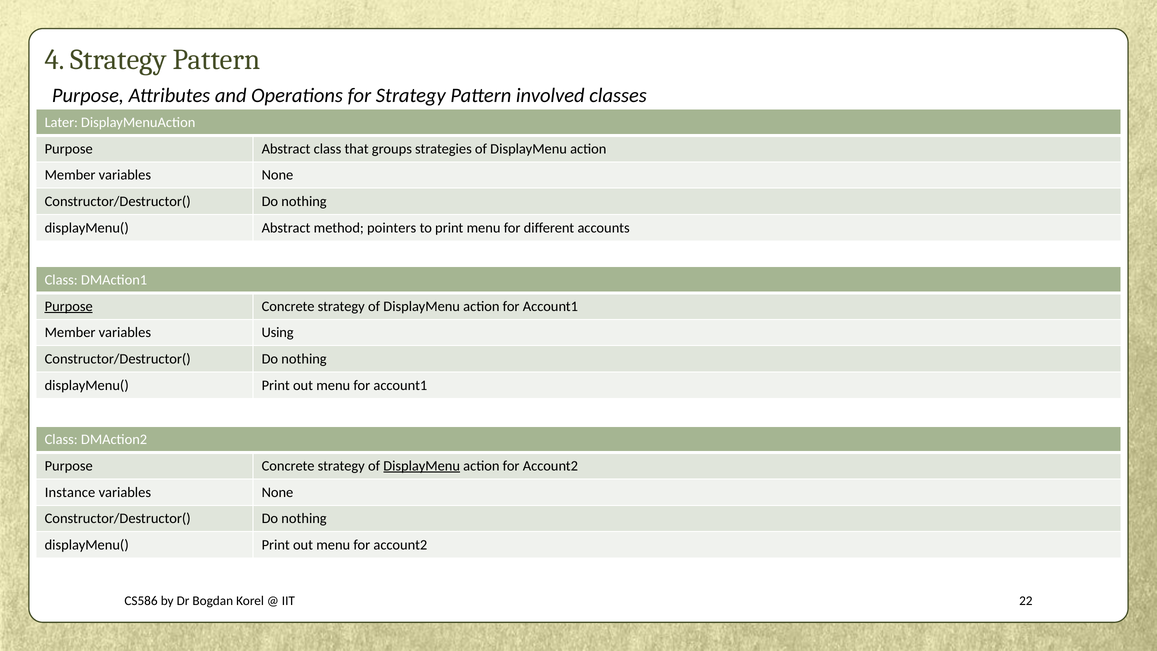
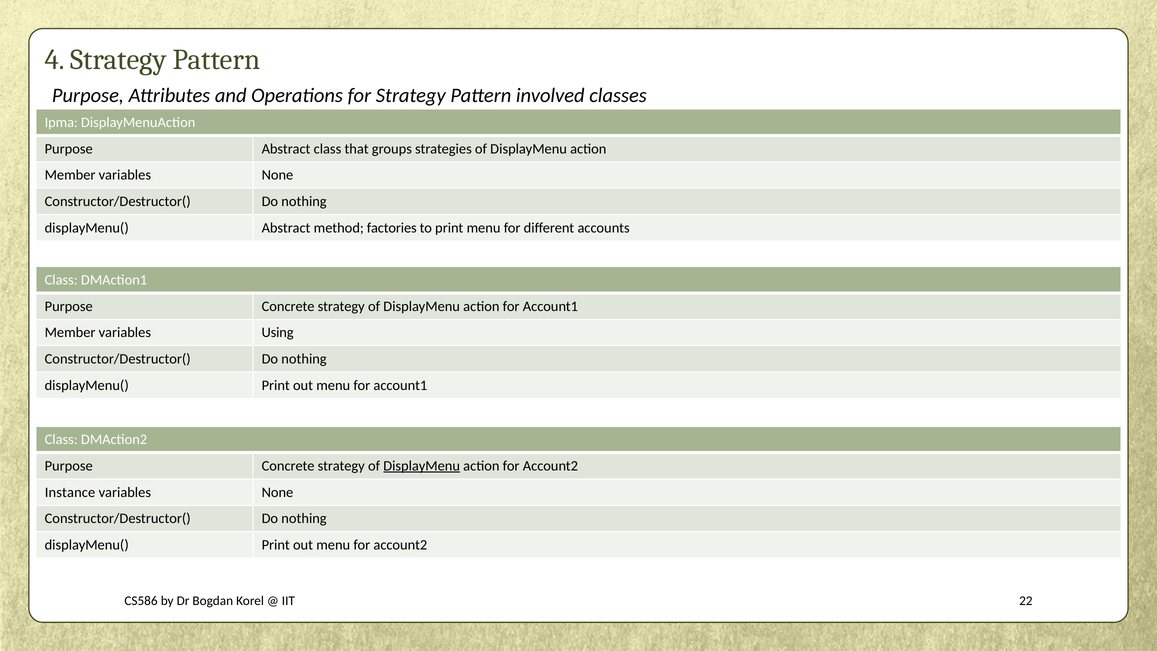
Later: Later -> Ipma (61, 122)
pointers: pointers -> factories (392, 228)
Purpose underline: present -> none (69, 306)
